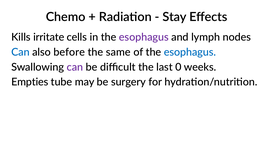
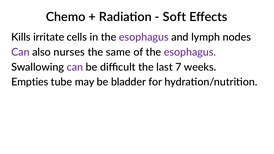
Stay: Stay -> Soft (174, 17)
Can colour: blue -> purple (20, 52)
before: before -> nurses (69, 52)
esophagus colour: blue -> purple (190, 52)
0: 0 -> 7 (178, 67)
surgery: surgery -> bladder (129, 82)
